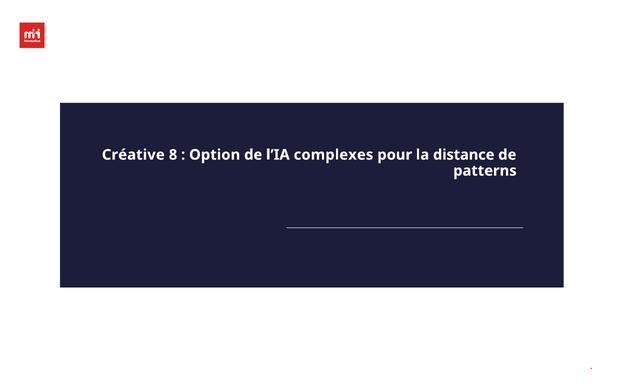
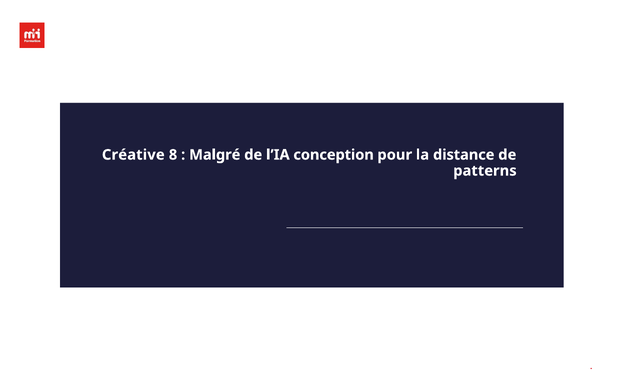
Option: Option -> Malgré (215, 155)
complexes: complexes -> conception (334, 155)
